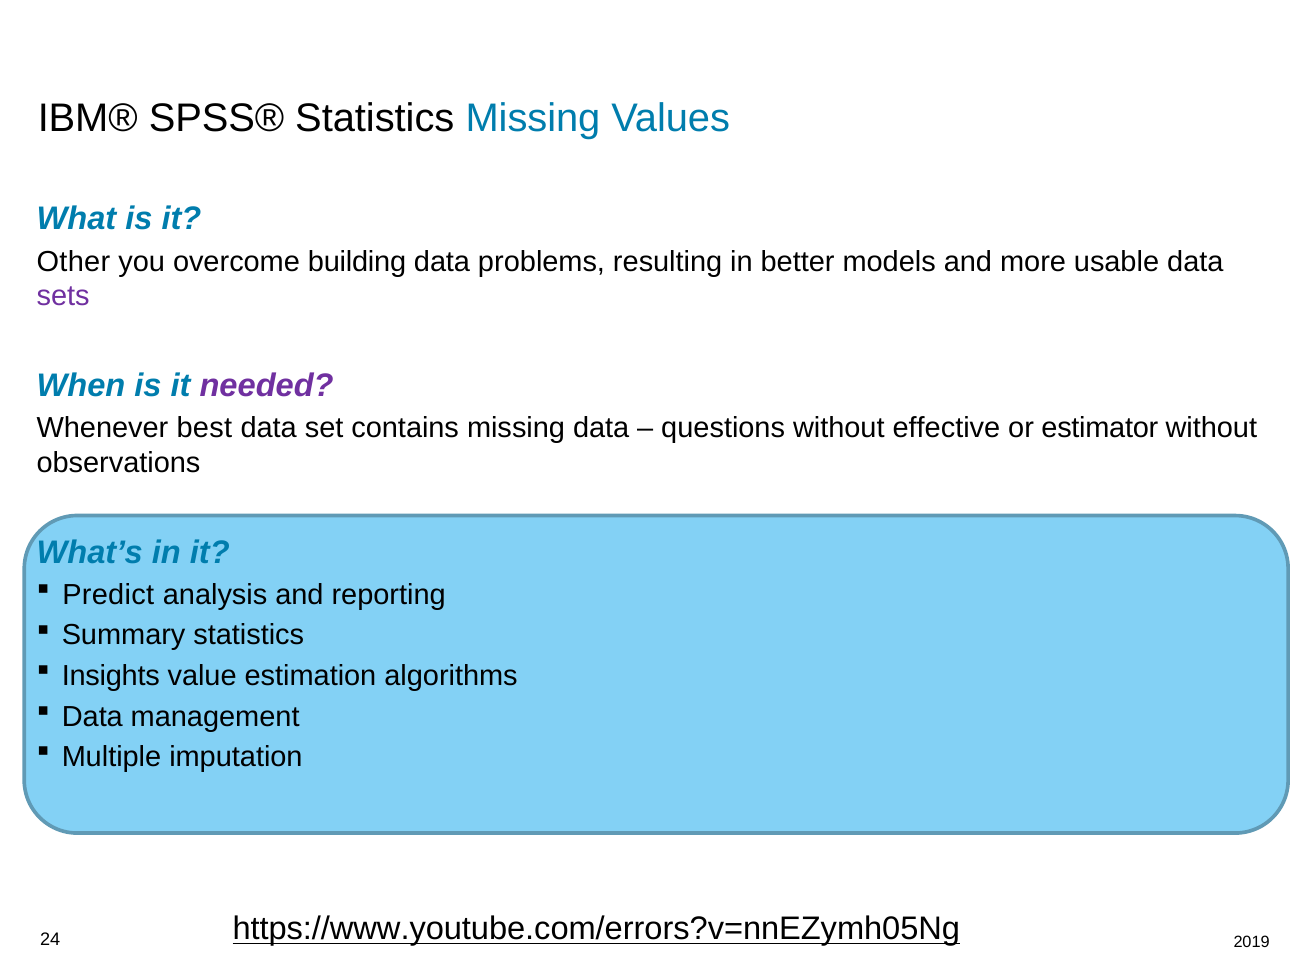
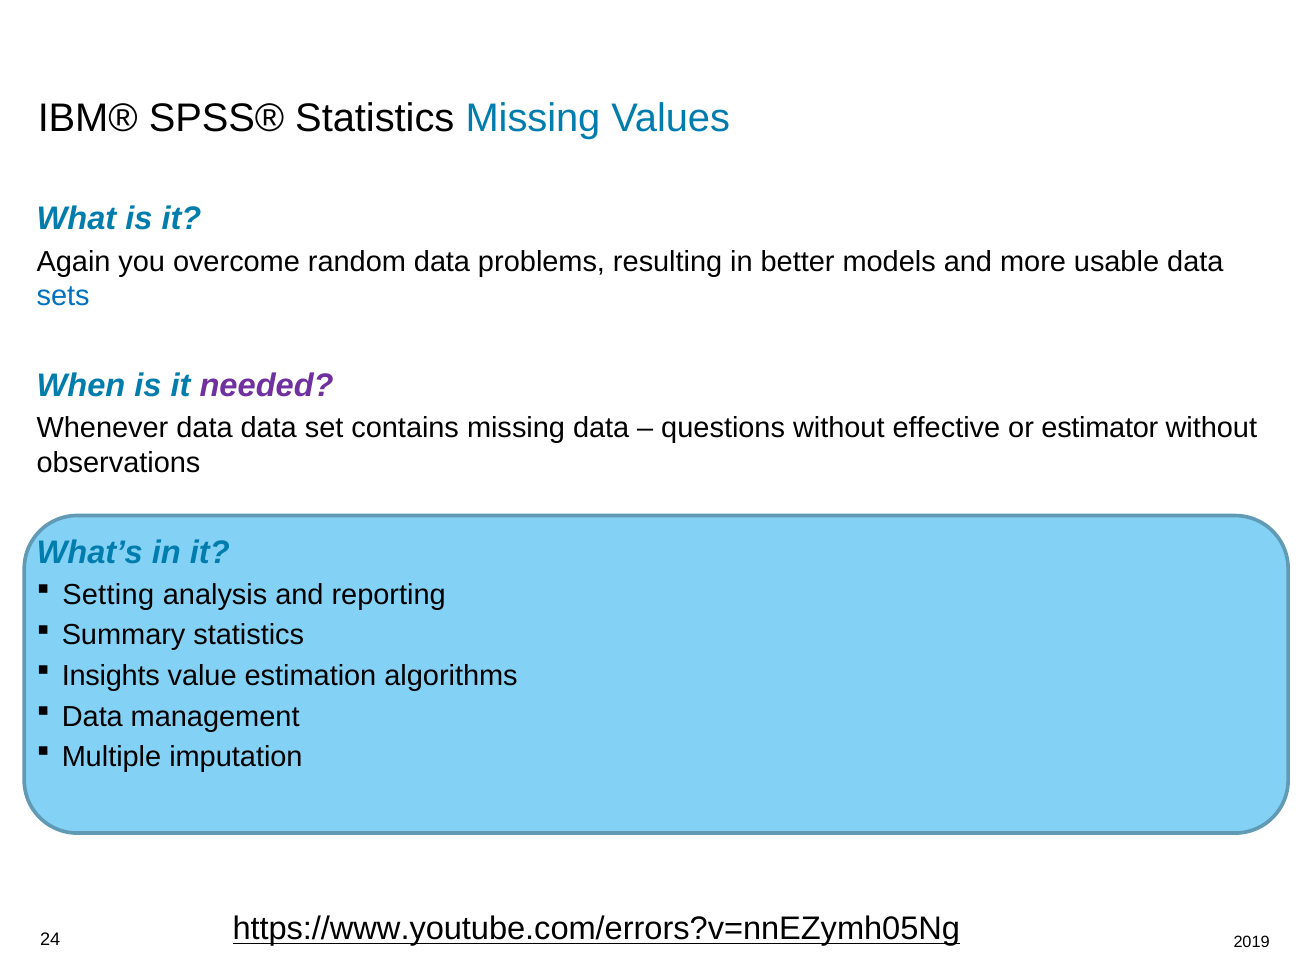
Other: Other -> Again (74, 262)
building: building -> random (357, 262)
sets colour: purple -> blue (63, 297)
Whenever best: best -> data (205, 429)
Predict: Predict -> Setting (108, 595)
